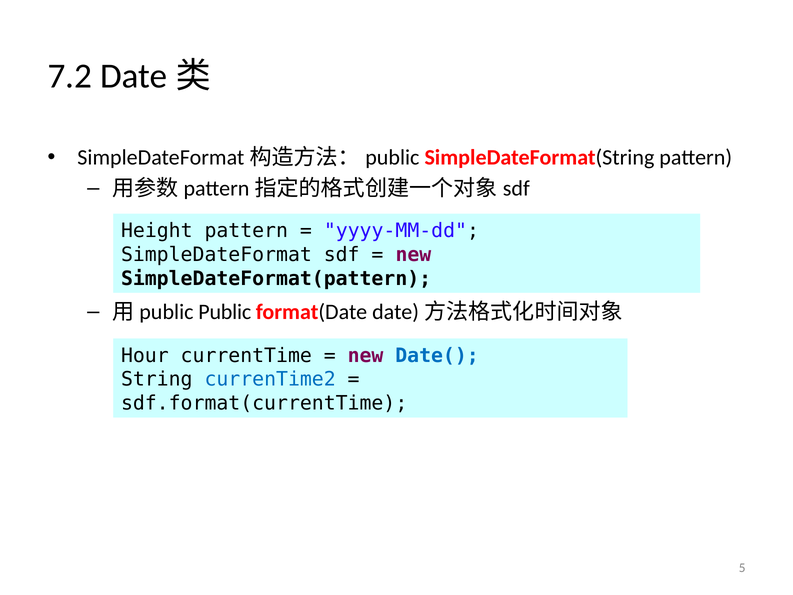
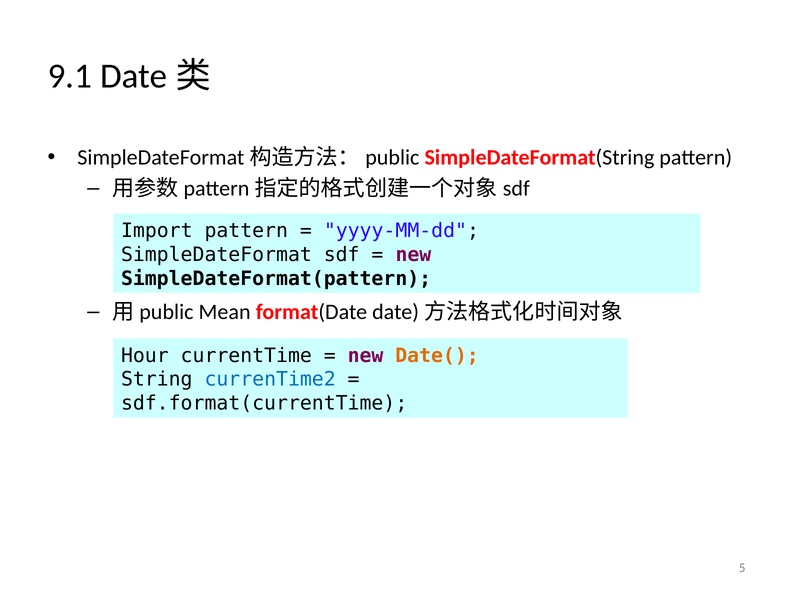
7.2: 7.2 -> 9.1 (70, 76)
Height: Height -> Import (157, 231)
Public: Public -> Mean (225, 312)
Date( colour: blue -> orange (437, 355)
